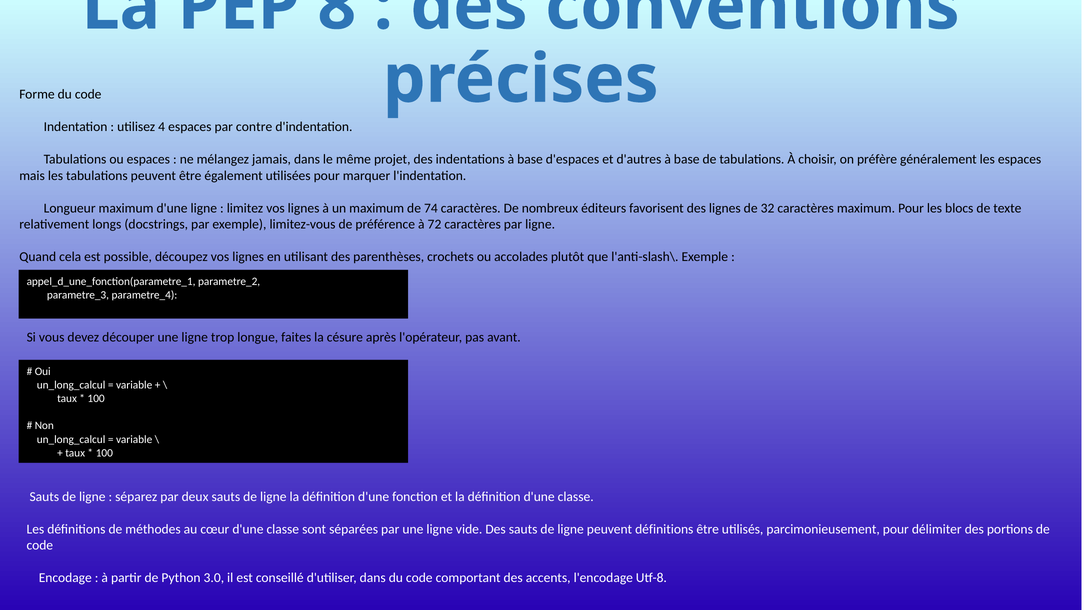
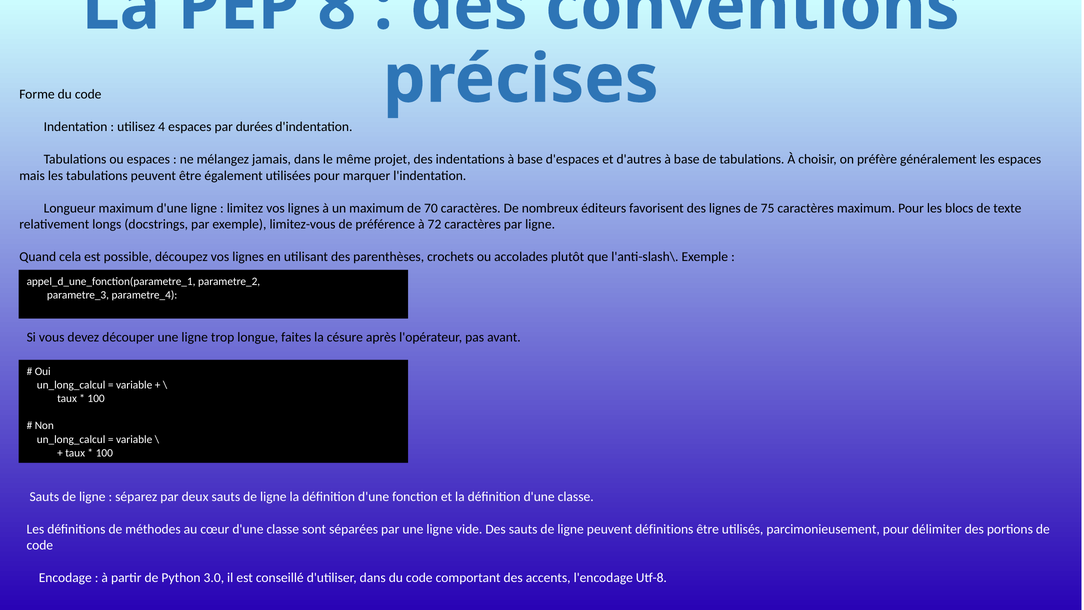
contre: contre -> durées (254, 127)
74: 74 -> 70 (431, 208)
32: 32 -> 75 (768, 208)
